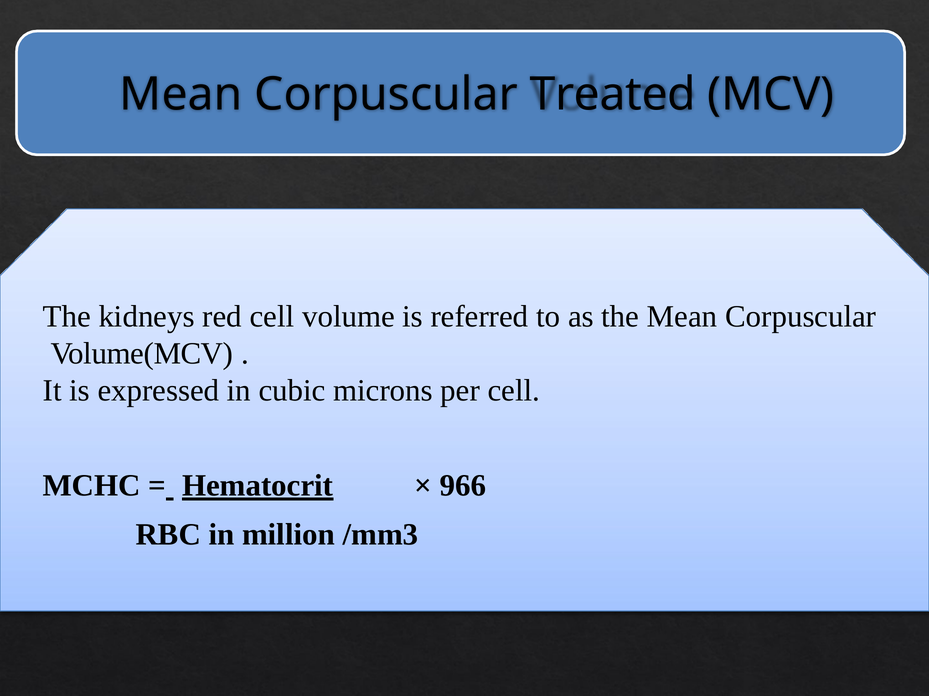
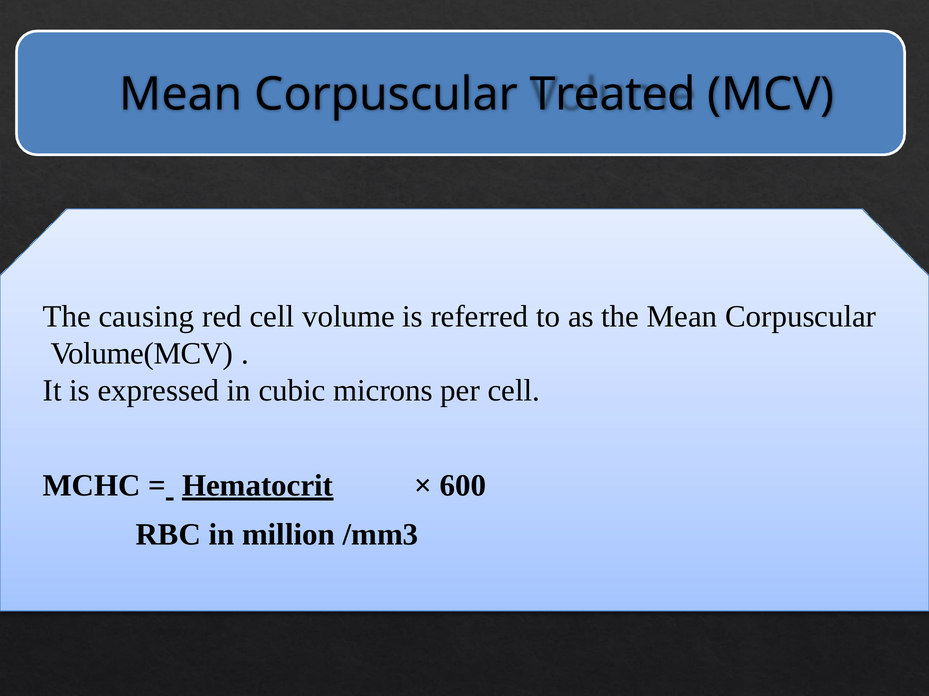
kidneys: kidneys -> causing (146, 317)
966: 966 -> 600 (463, 486)
